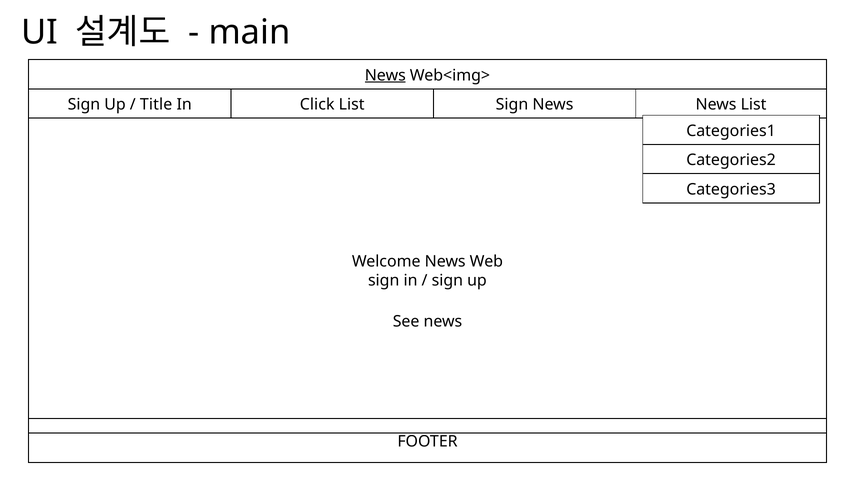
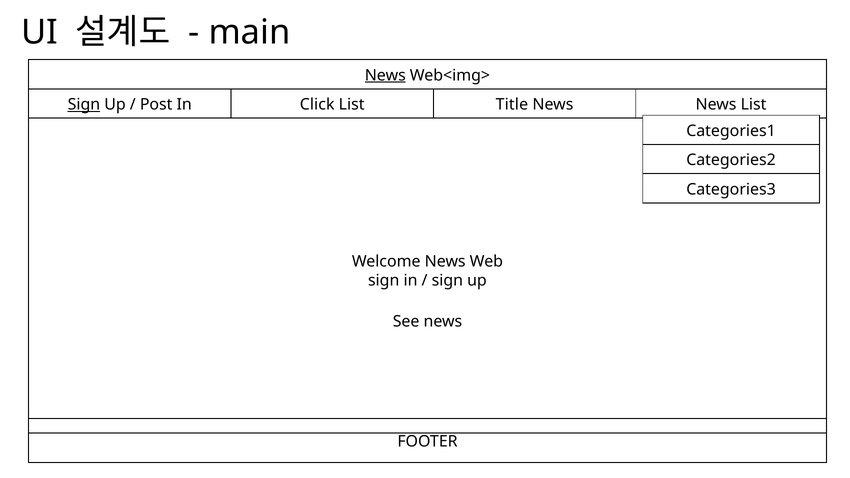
Sign underline: none -> present (84, 105)
Title: Title -> Post (156, 105)
List Sign: Sign -> Title (512, 105)
